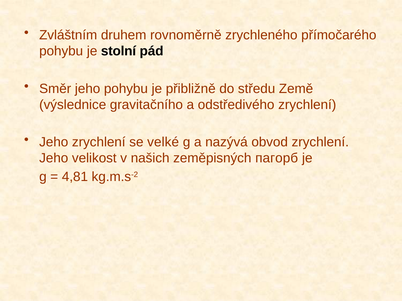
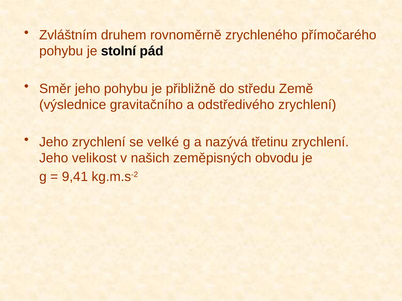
obvod: obvod -> třetinu (270, 142)
пагорб: пагорб -> obvodu (277, 158)
4,81: 4,81 -> 9,41 (75, 177)
